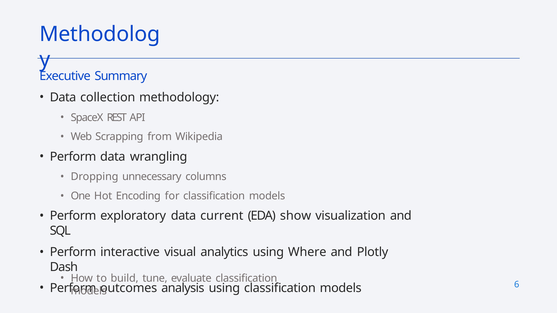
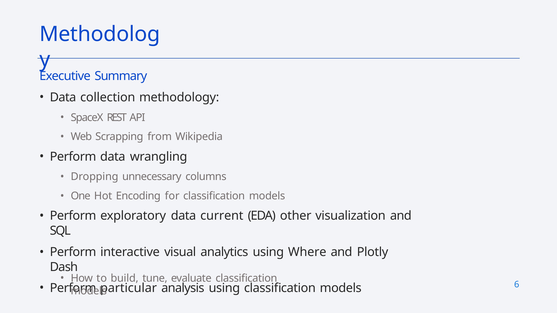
show: show -> other (296, 216)
outcomes: outcomes -> particular (129, 288)
